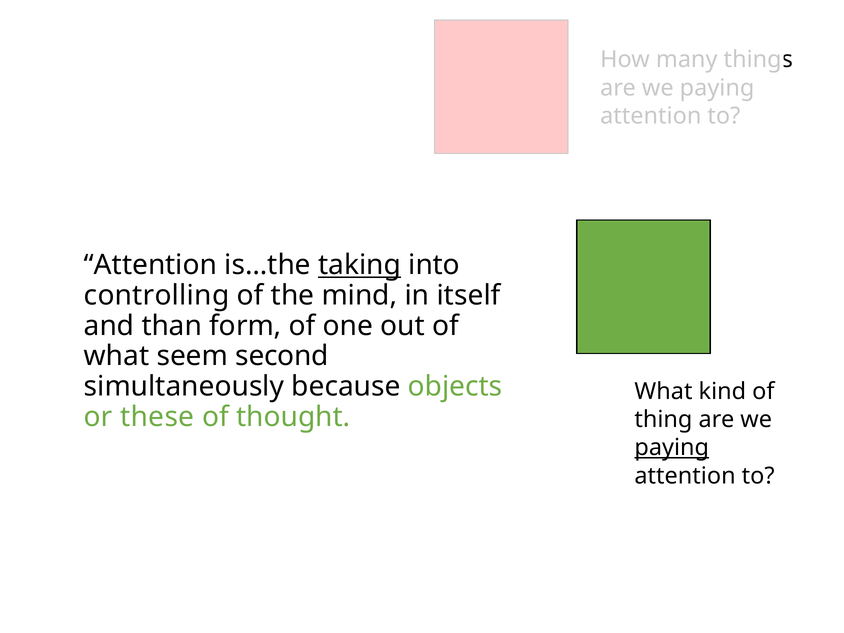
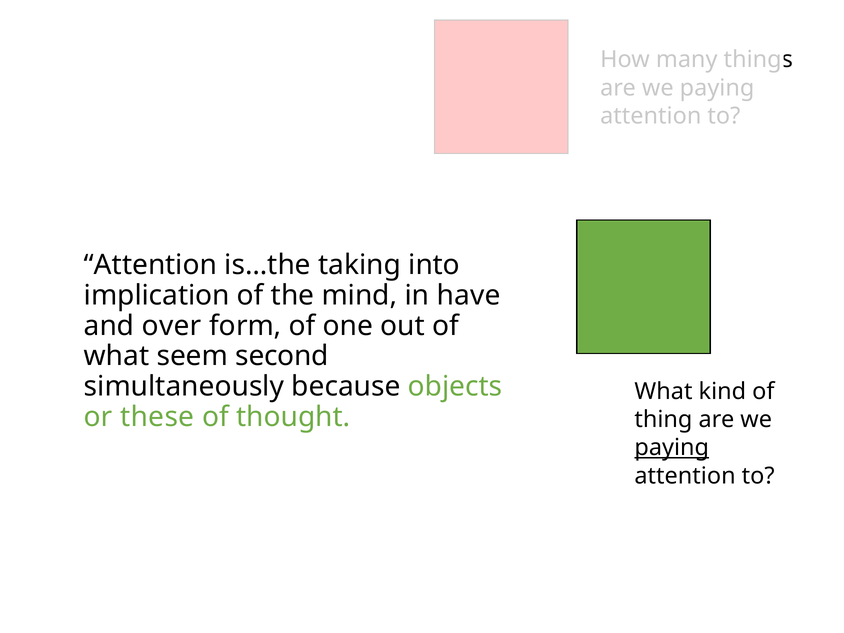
taking underline: present -> none (360, 265)
controlling: controlling -> implication (157, 295)
itself: itself -> have (469, 295)
than: than -> over (172, 326)
